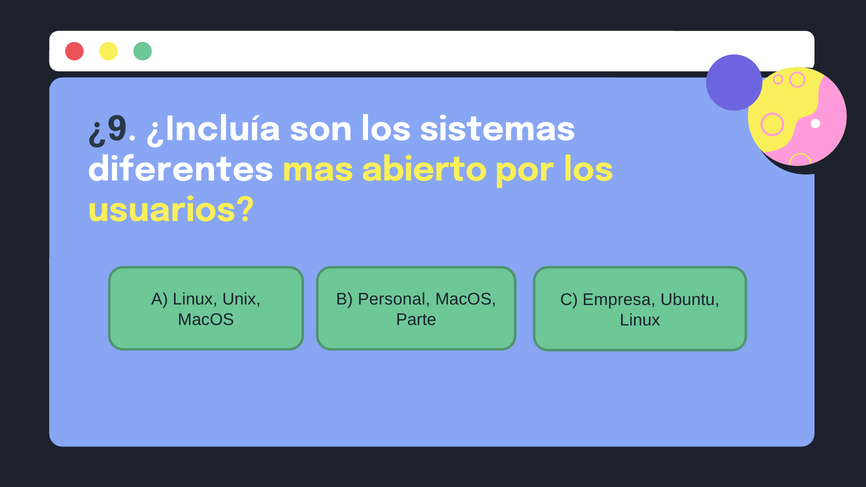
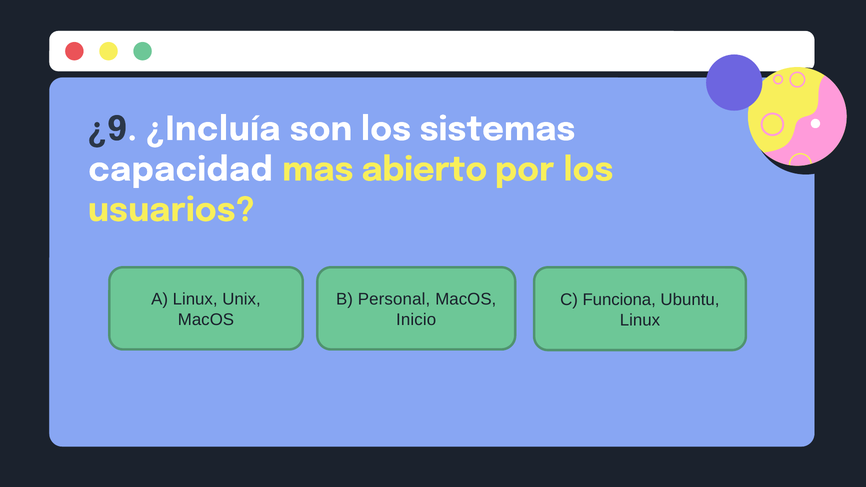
diferentes: diferentes -> capacidad (181, 170)
Empresa: Empresa -> Funciona (619, 300)
Parte: Parte -> Inicio (416, 320)
